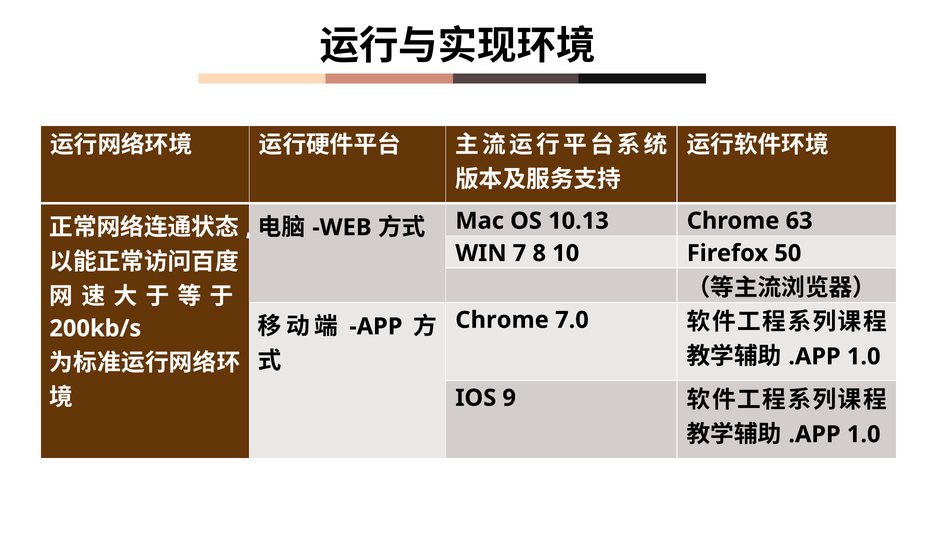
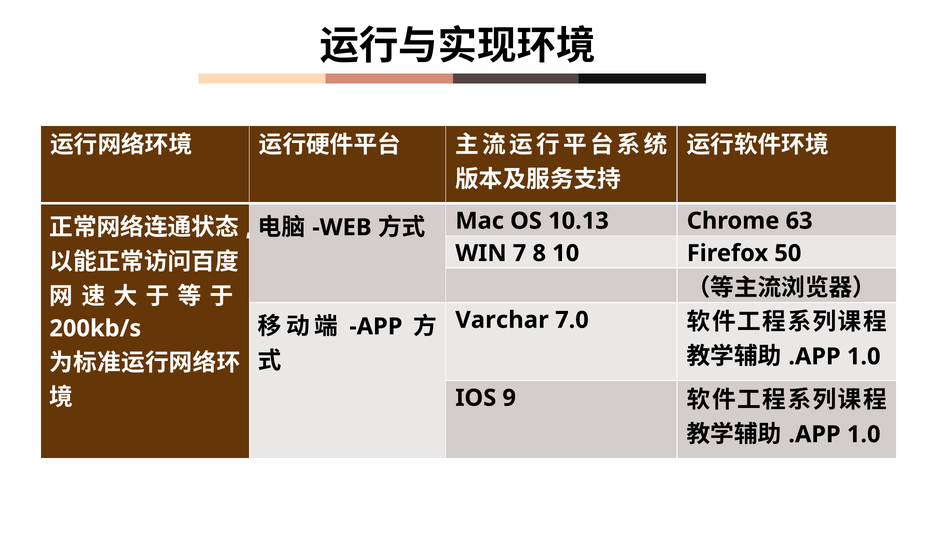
Chrome: Chrome -> Varchar (502, 320)
